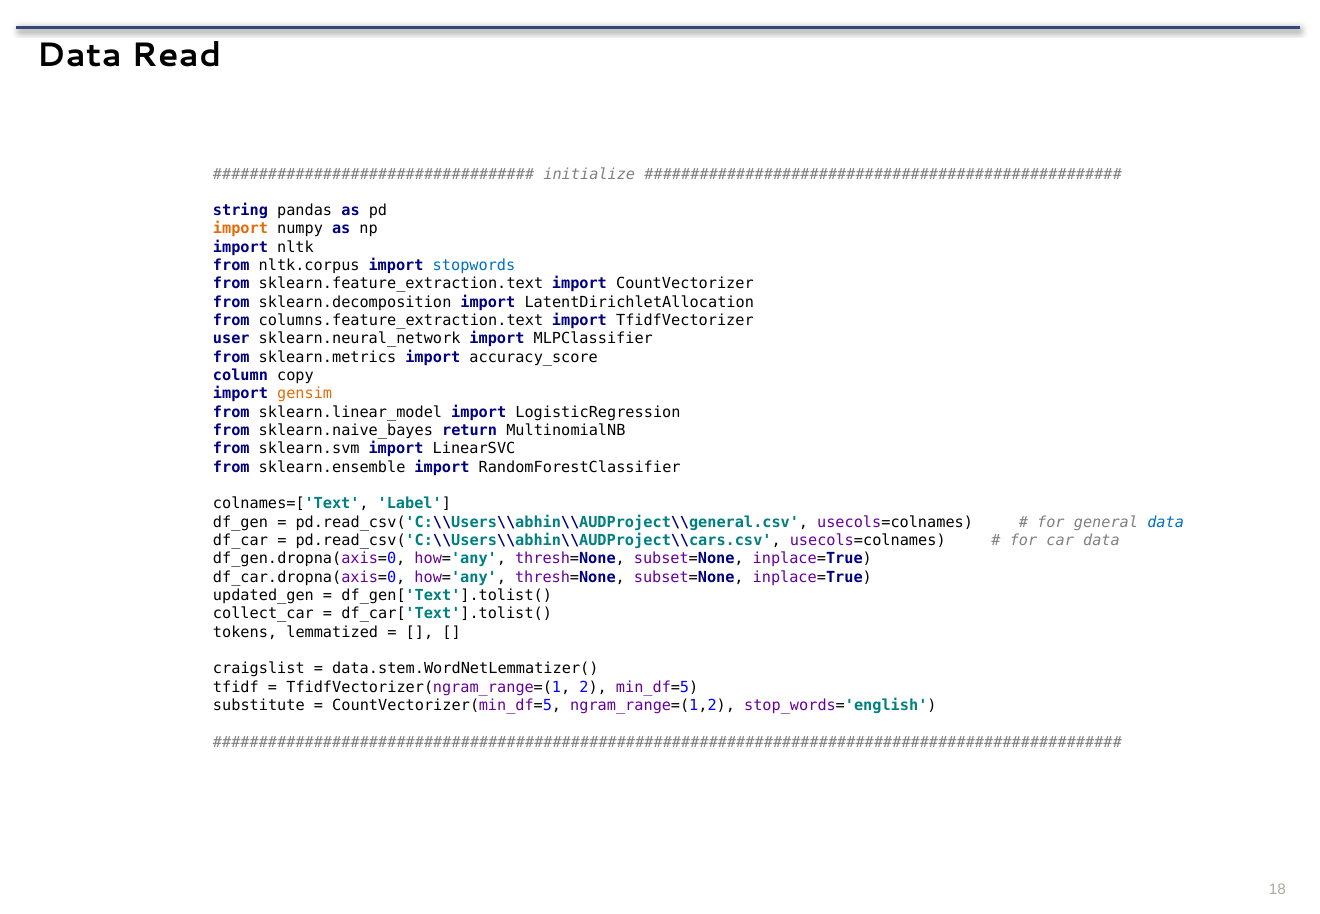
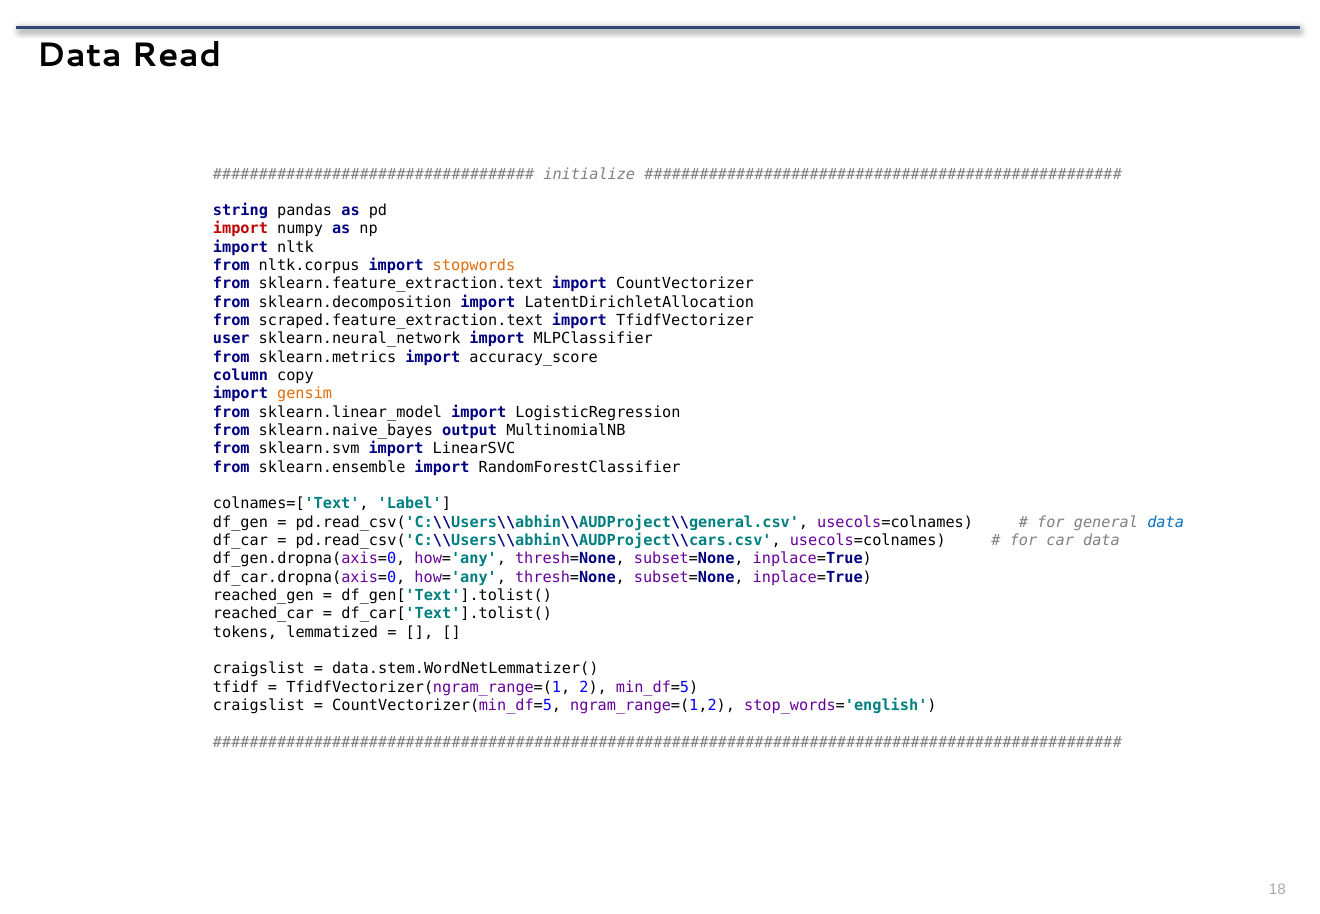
import colour: orange -> red (240, 229)
stopwords colour: blue -> orange (474, 266)
columns.feature_extraction.text: columns.feature_extraction.text -> scraped.feature_extraction.text (401, 321)
return: return -> output (470, 430)
updated_gen: updated_gen -> reached_gen (263, 595)
collect_car: collect_car -> reached_car (263, 614)
substitute: substitute -> craigslist (259, 705)
